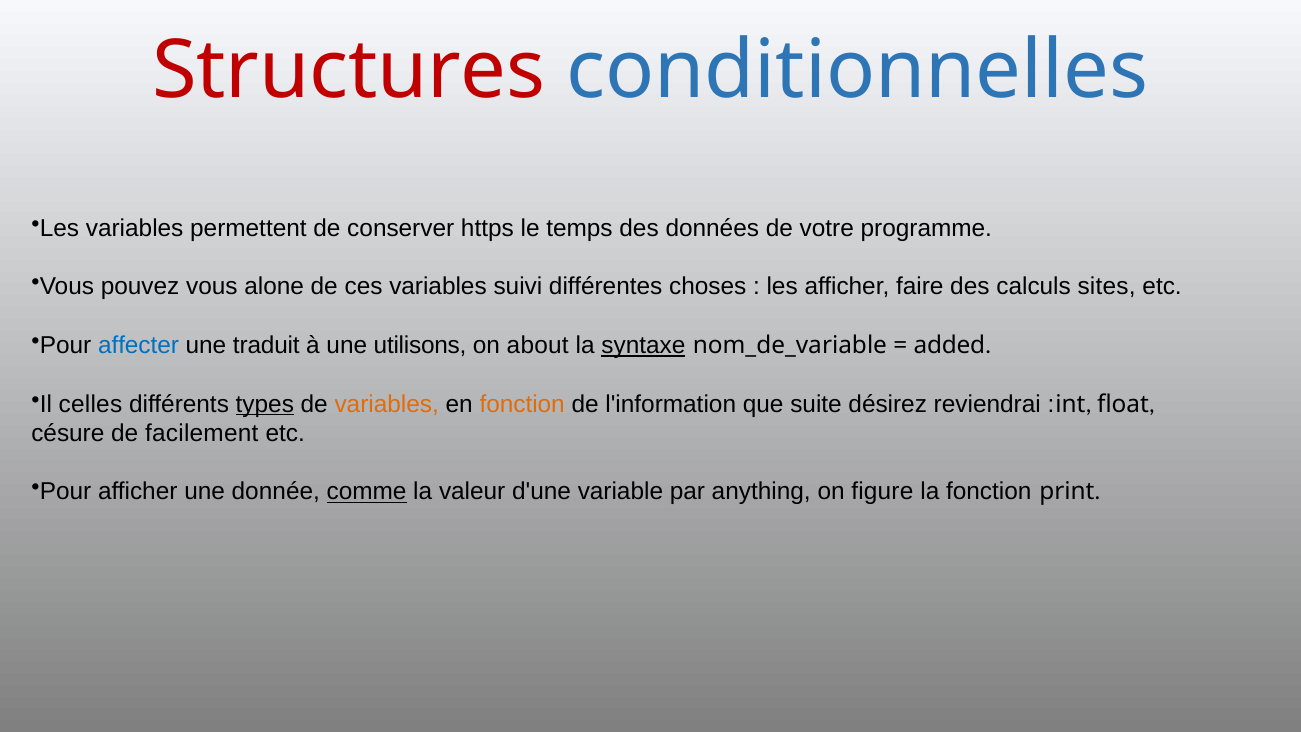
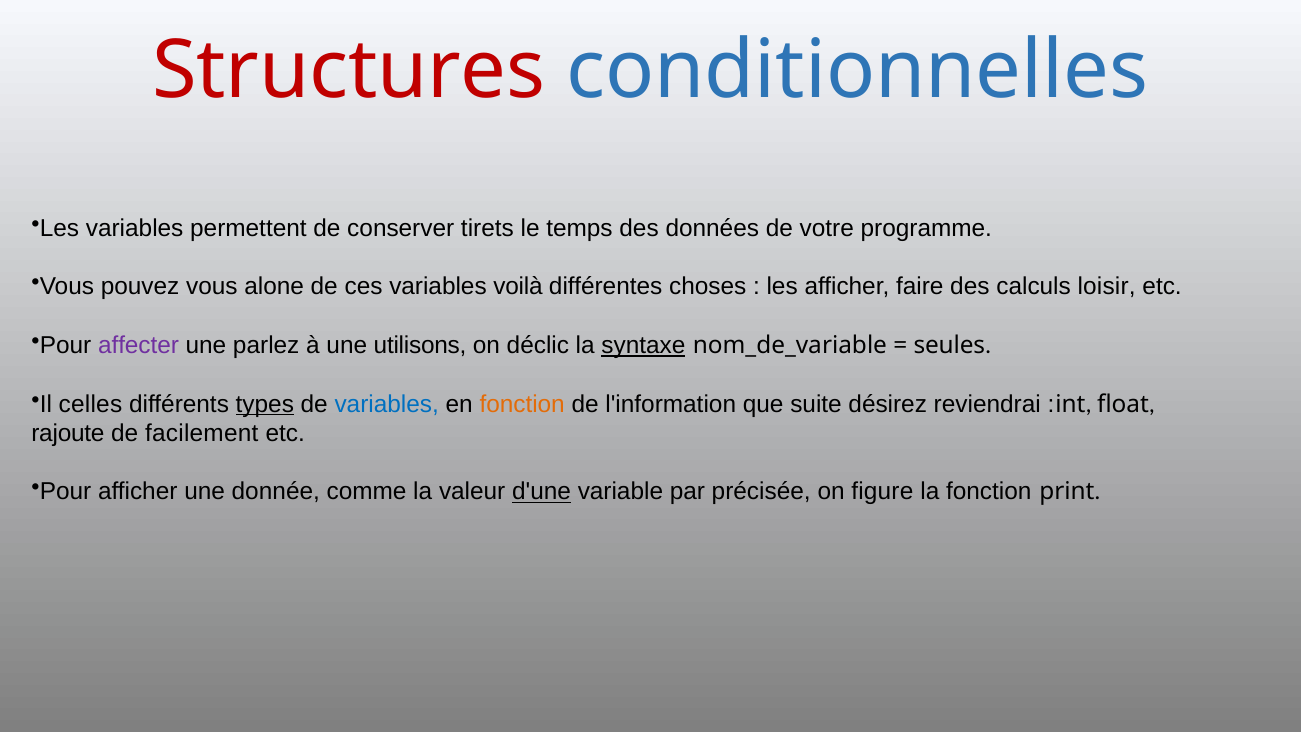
https: https -> tirets (487, 228)
suivi: suivi -> voilà (518, 287)
sites: sites -> loisir (1107, 287)
affecter colour: blue -> purple (139, 345)
traduit: traduit -> parlez (266, 345)
about: about -> déclic (538, 345)
added: added -> seules (949, 345)
variables colour: orange -> blue (387, 404)
césure: césure -> rajoute (68, 433)
comme underline: present -> none (367, 492)
d'une underline: none -> present (542, 492)
anything: anything -> précisée (761, 492)
